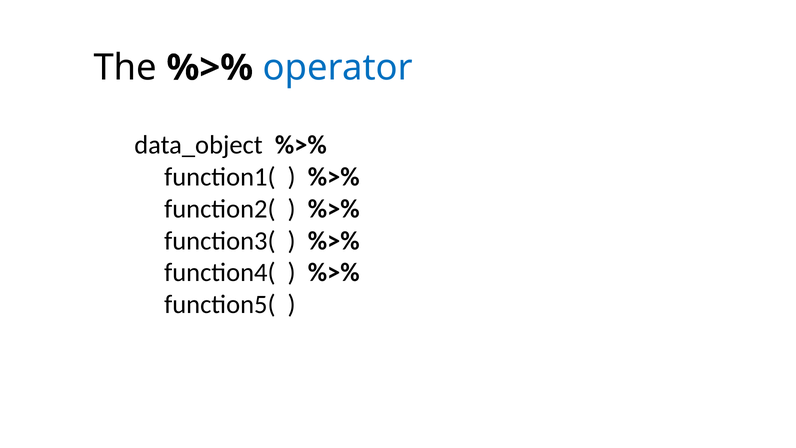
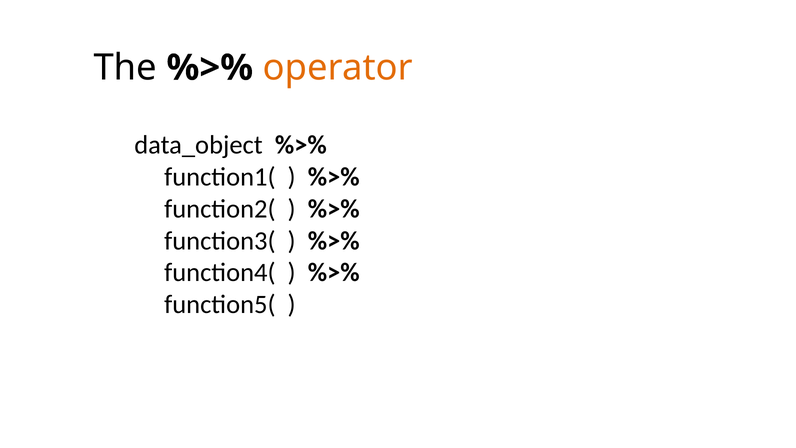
operator colour: blue -> orange (338, 68)
